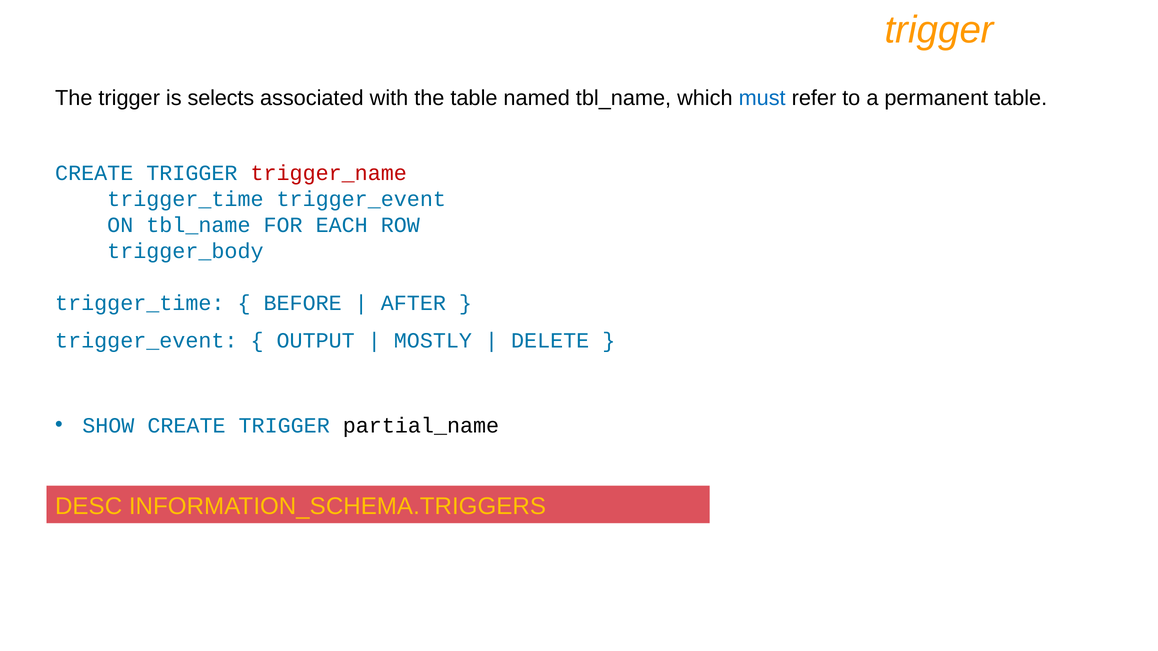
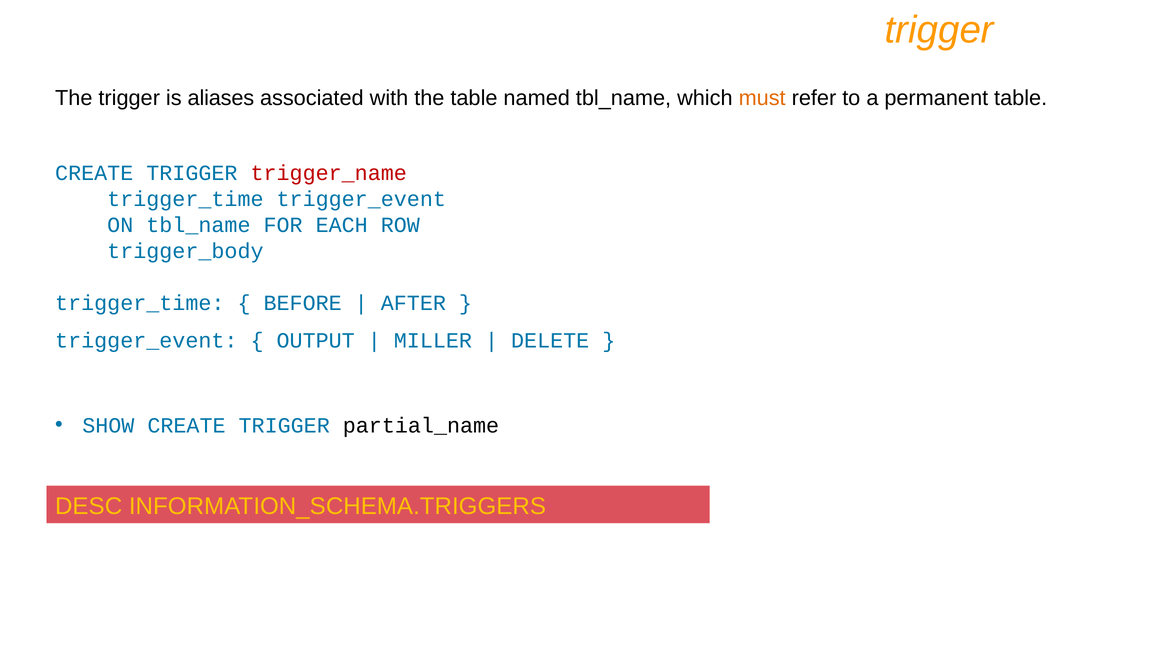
selects: selects -> aliases (221, 98)
must colour: blue -> orange (762, 98)
MOSTLY: MOSTLY -> MILLER (433, 341)
